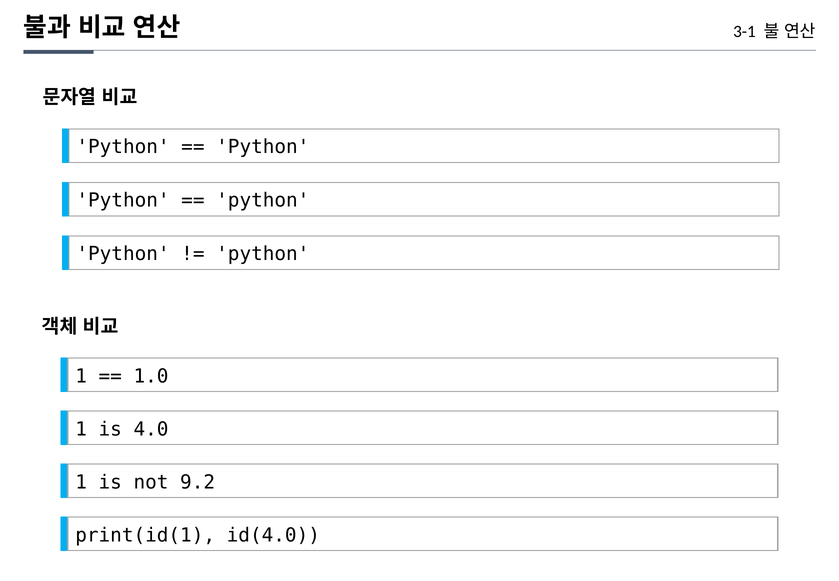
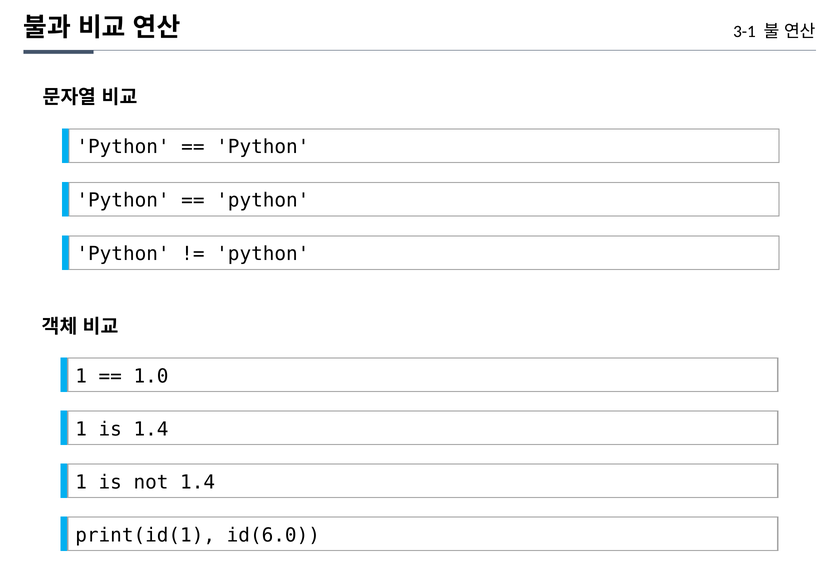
is 4.0: 4.0 -> 1.4 (151, 429)
not 9.2: 9.2 -> 1.4 (198, 482)
id(4.0: id(4.0 -> id(6.0 (273, 535)
